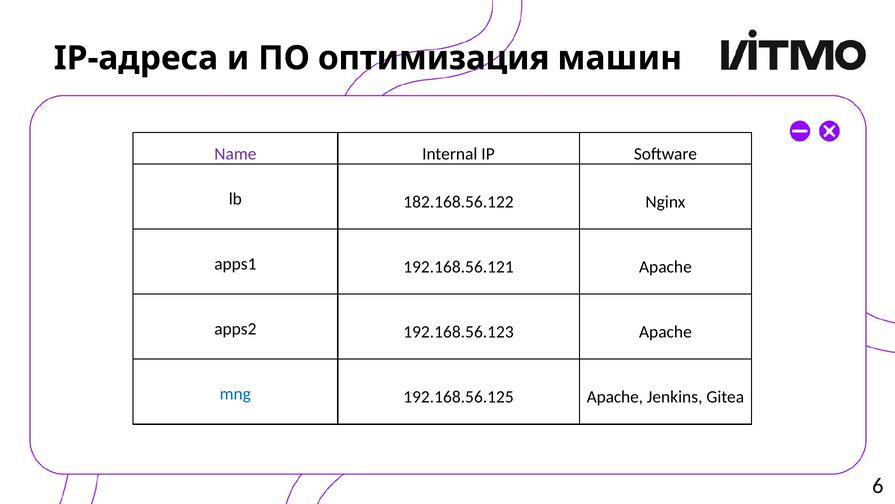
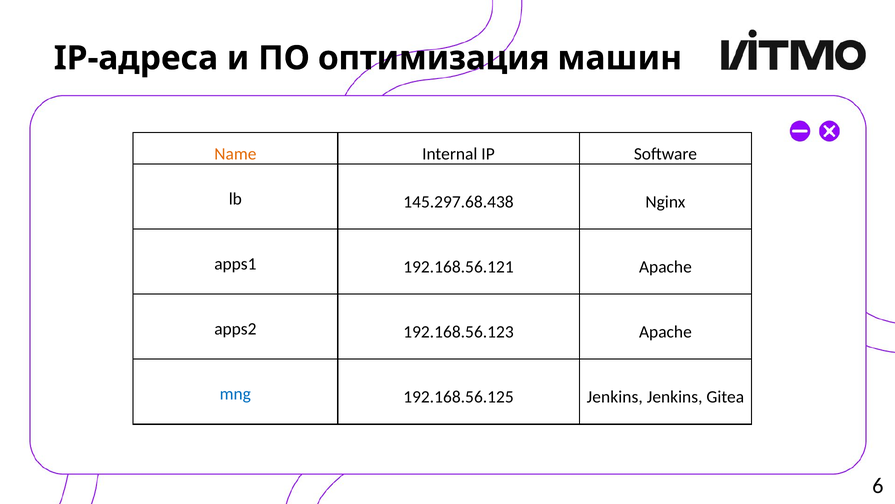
Name colour: purple -> orange (235, 154)
182.168.56.122: 182.168.56.122 -> 145.297.68.438 (458, 202)
192.168.56.125 Apache: Apache -> Jenkins (615, 397)
